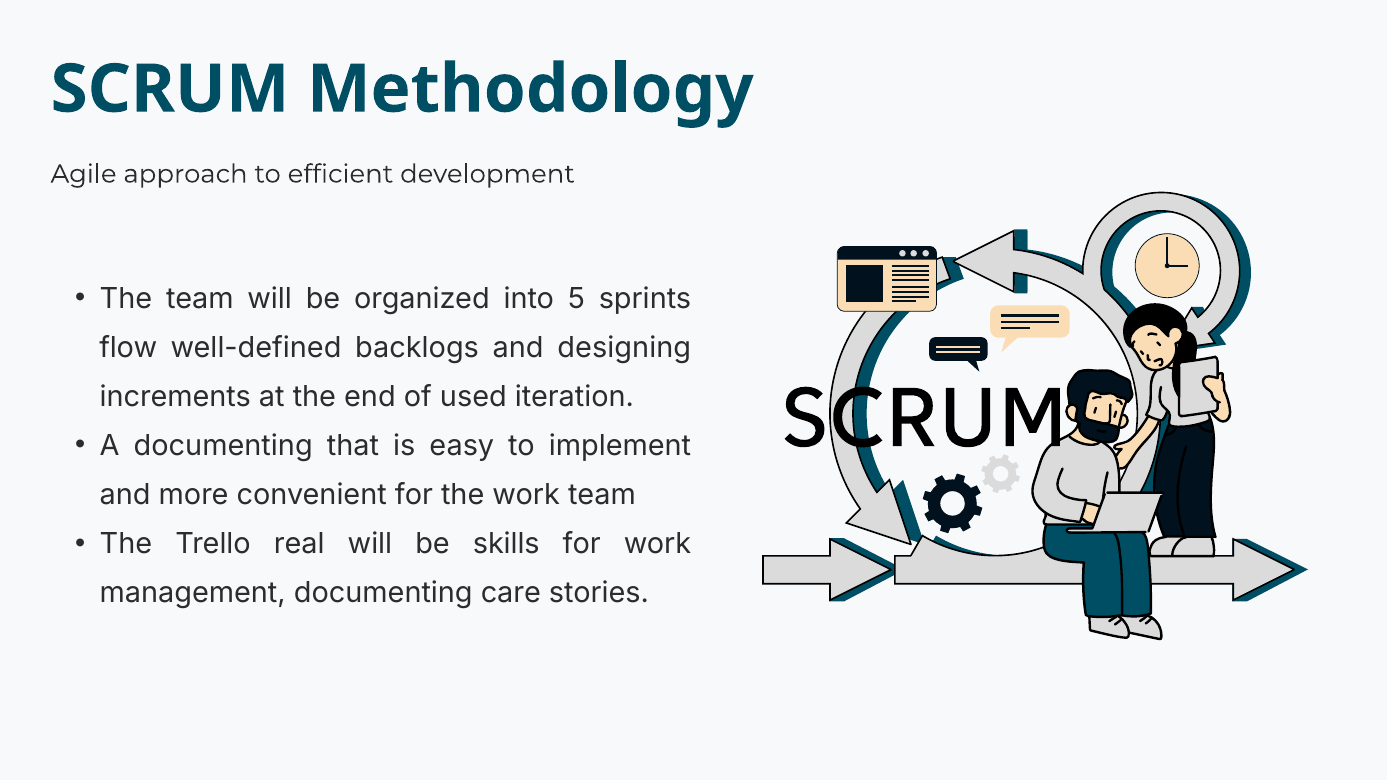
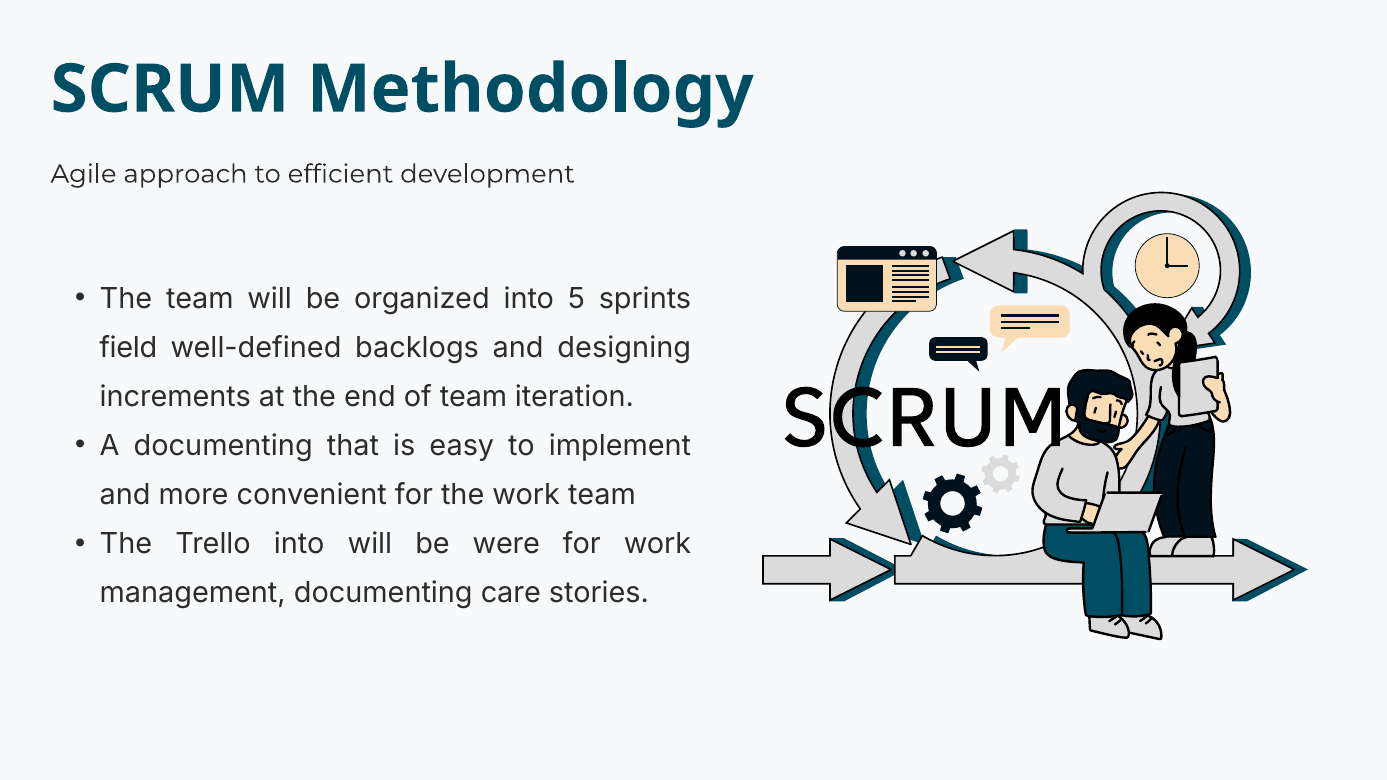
flow: flow -> field (128, 348)
of used: used -> team (473, 397)
Trello real: real -> into (299, 544)
skills: skills -> were (506, 544)
